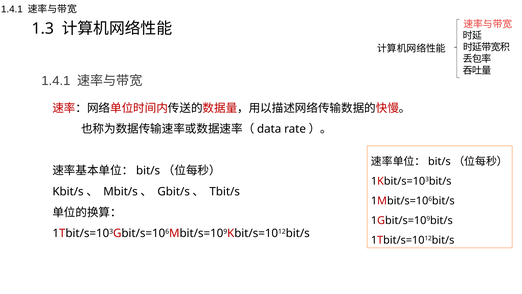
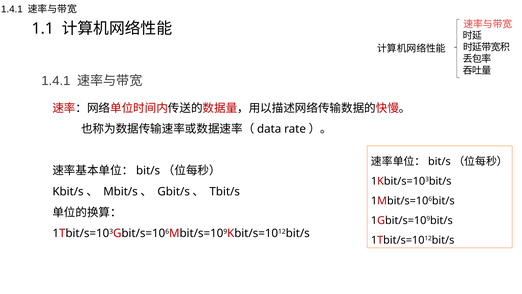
1.3: 1.3 -> 1.1 (43, 29)
